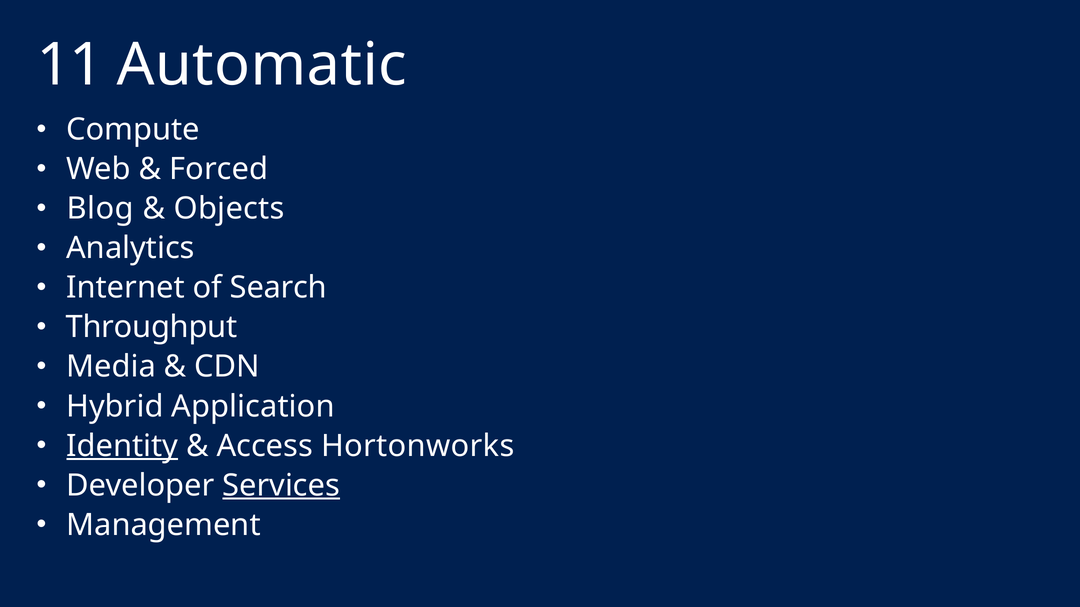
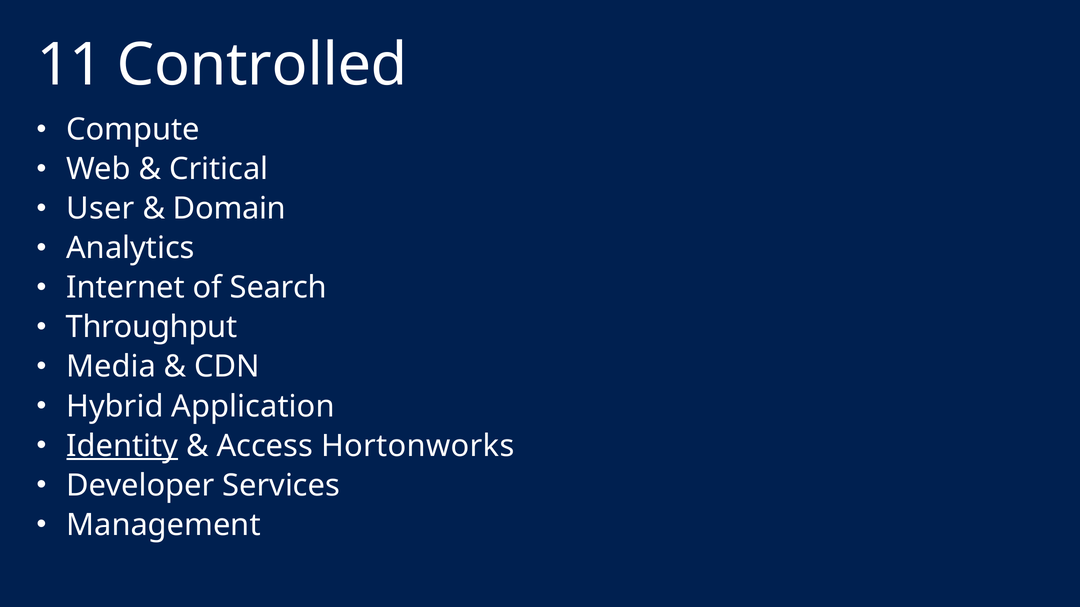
Automatic: Automatic -> Controlled (262, 65)
Forced: Forced -> Critical (219, 169)
Blog: Blog -> User (100, 209)
Objects: Objects -> Domain (229, 209)
Services underline: present -> none (281, 486)
